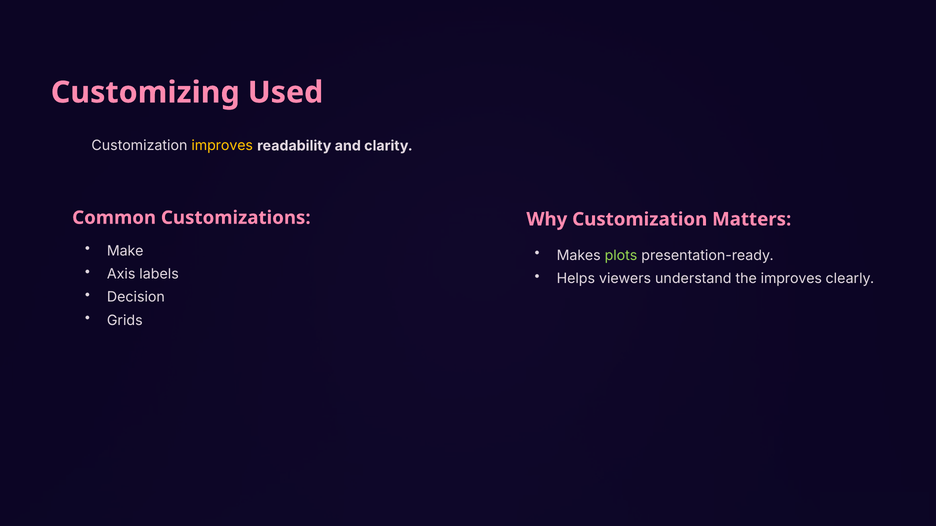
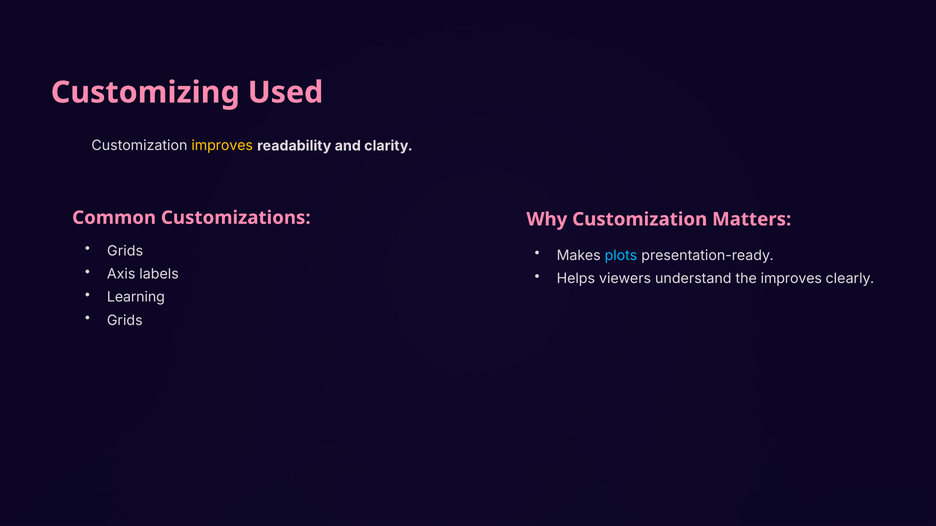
Make: Make -> Grids (125, 251)
plots colour: light green -> light blue (621, 256)
Decision: Decision -> Learning (136, 298)
